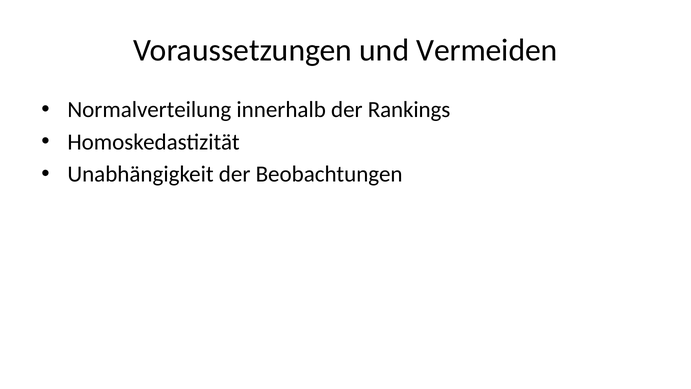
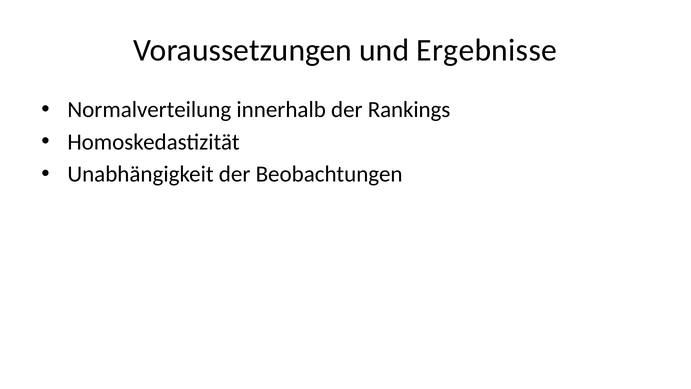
Vermeiden: Vermeiden -> Ergebnisse (487, 50)
